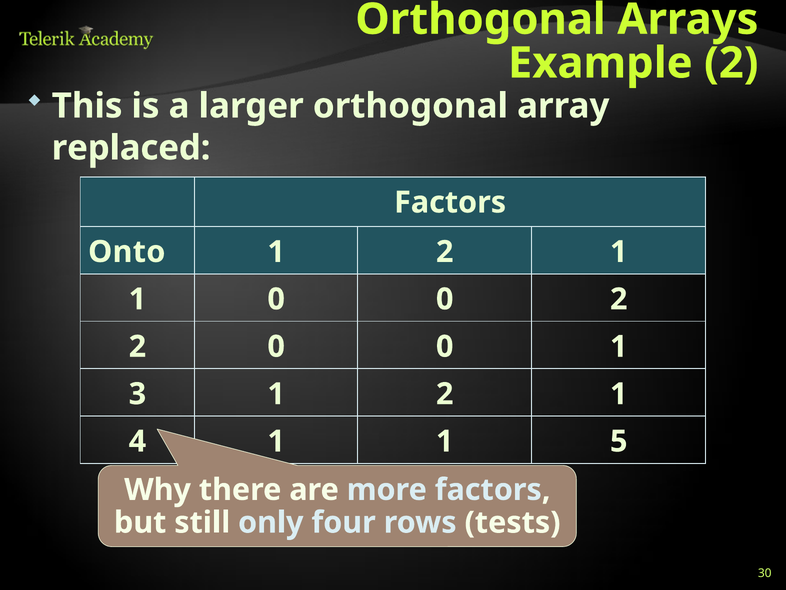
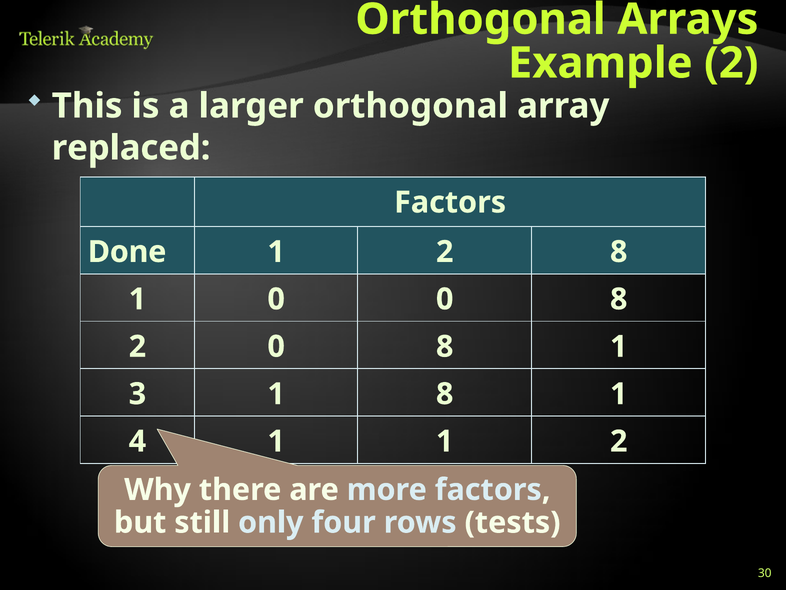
Onto: Onto -> Done (127, 252)
1: 1 -> 8 (619, 252)
0 0 2: 2 -> 8 (619, 299)
2 0 0: 0 -> 8 (445, 346)
3 1 2: 2 -> 8 (445, 394)
5: 5 -> 2 (619, 441)
